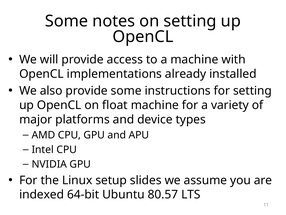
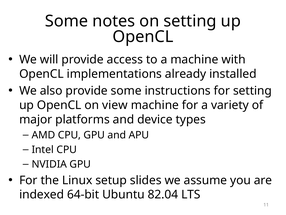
float: float -> view (115, 105)
80.57: 80.57 -> 82.04 (163, 194)
